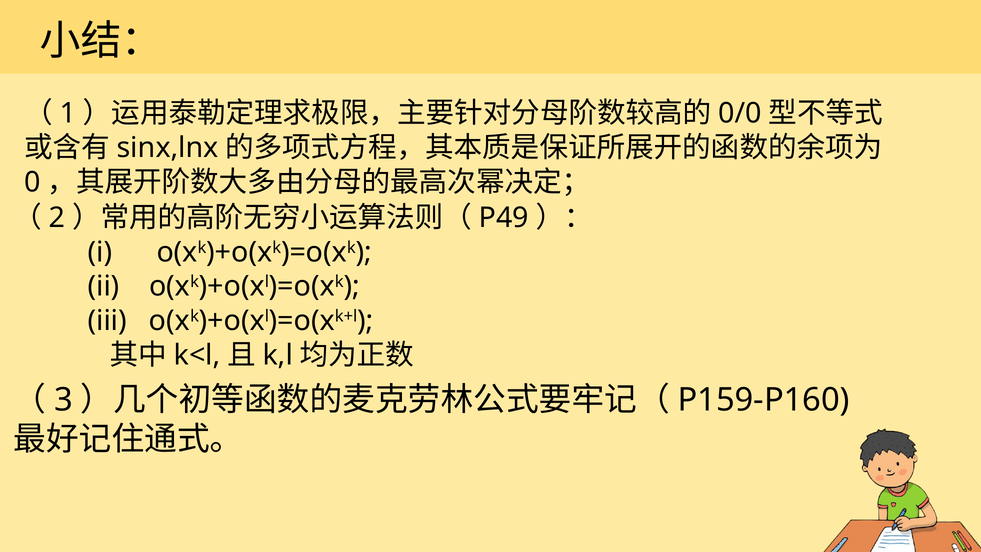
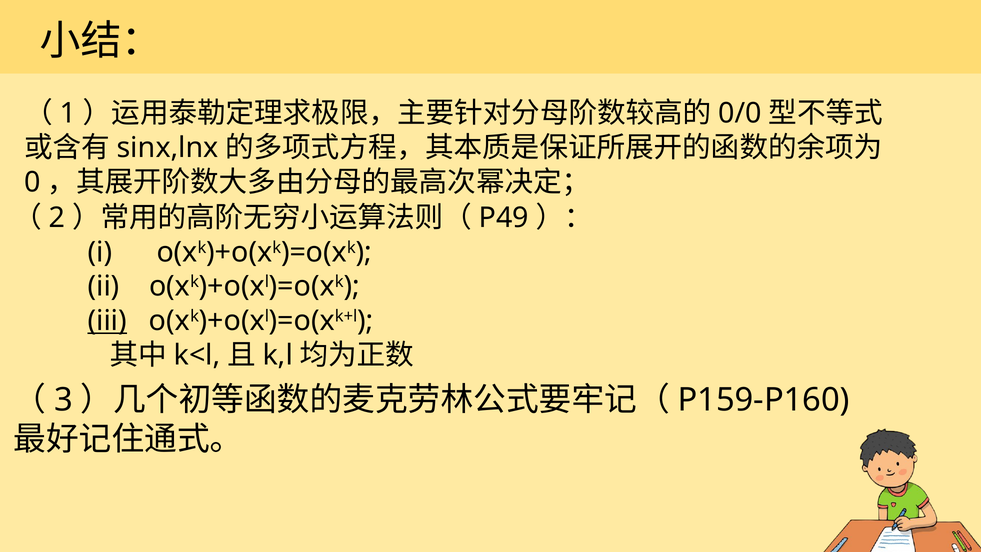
iii underline: none -> present (107, 321)
